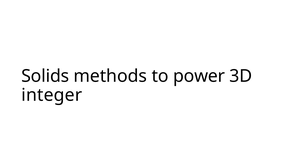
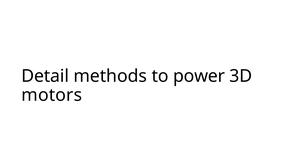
Solids: Solids -> Detail (45, 76)
integer: integer -> motors (52, 95)
